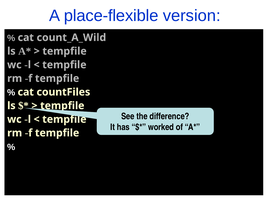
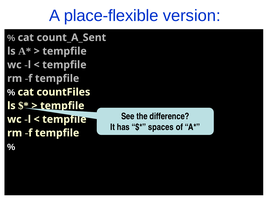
count_A_Wild: count_A_Wild -> count_A_Sent (71, 38)
worked: worked -> spaces (161, 127)
